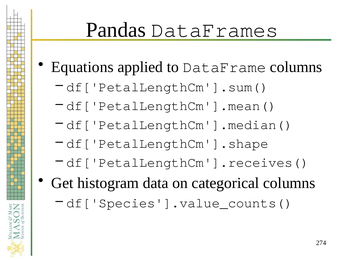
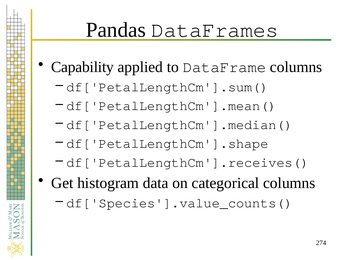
Equations: Equations -> Capability (83, 67)
